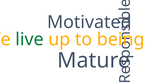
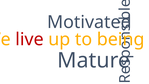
live colour: green -> red (29, 39)
